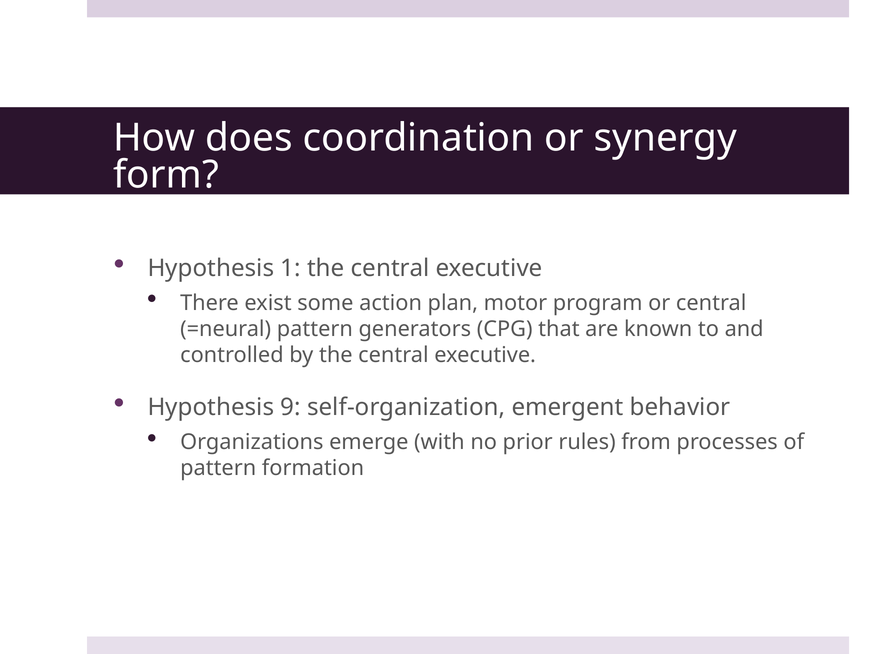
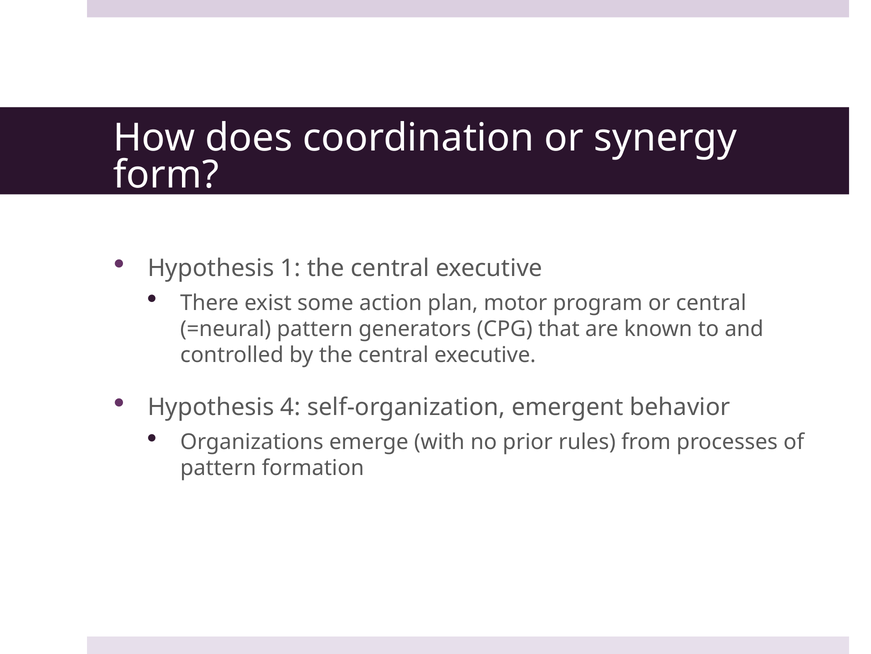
9: 9 -> 4 (291, 407)
